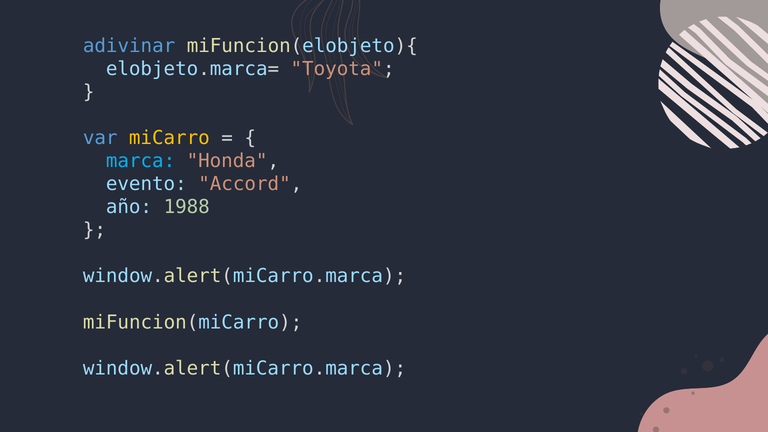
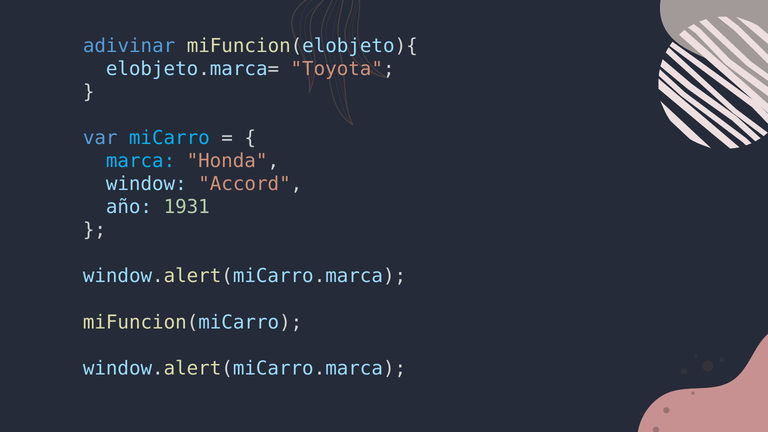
miCarro colour: yellow -> light blue (169, 138)
evento: evento -> window (146, 184)
1988: 1988 -> 1931 (187, 207)
